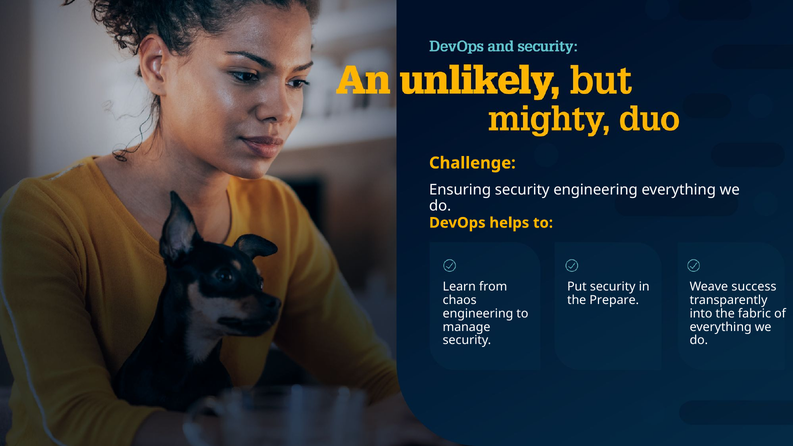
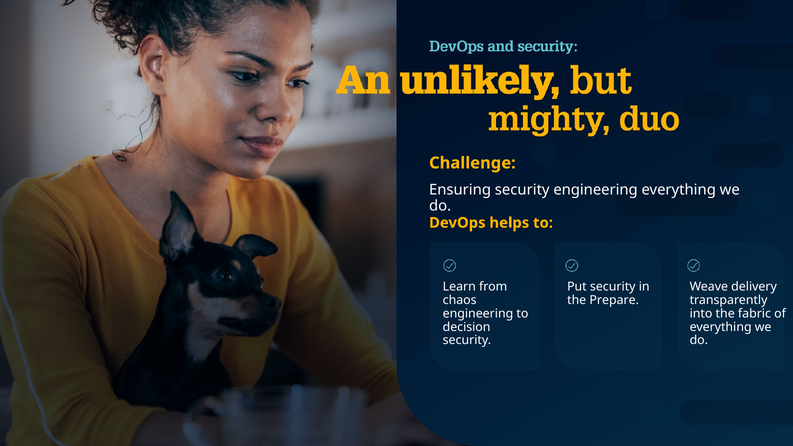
success: success -> delivery (754, 287)
manage: manage -> decision (467, 327)
